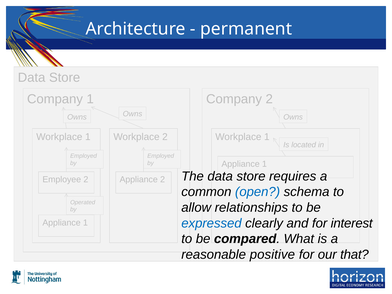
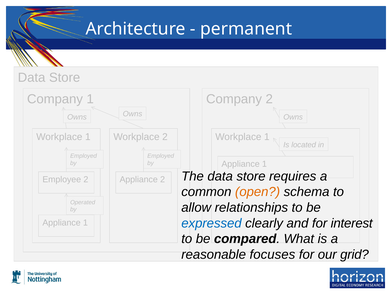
open colour: blue -> orange (258, 192)
positive: positive -> focuses (272, 255)
that: that -> grid (355, 255)
